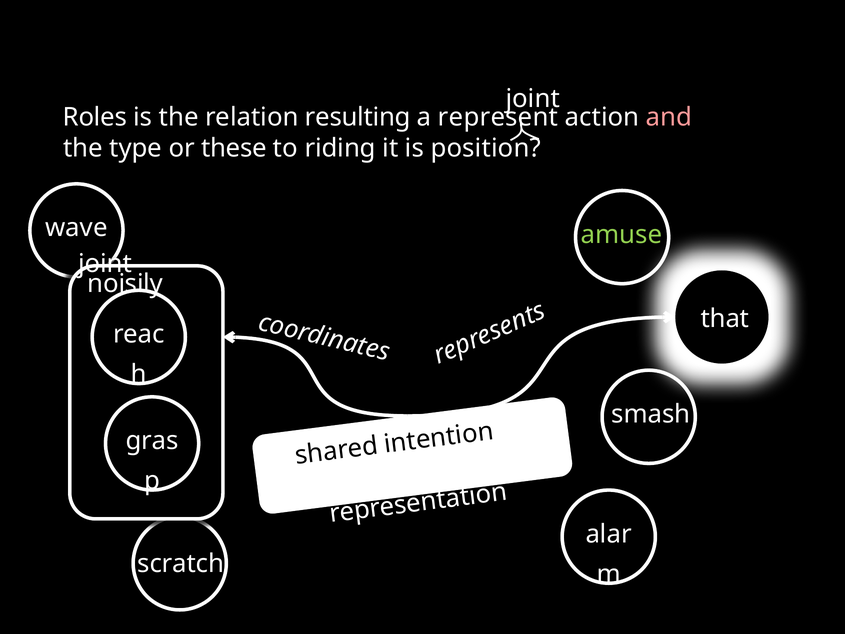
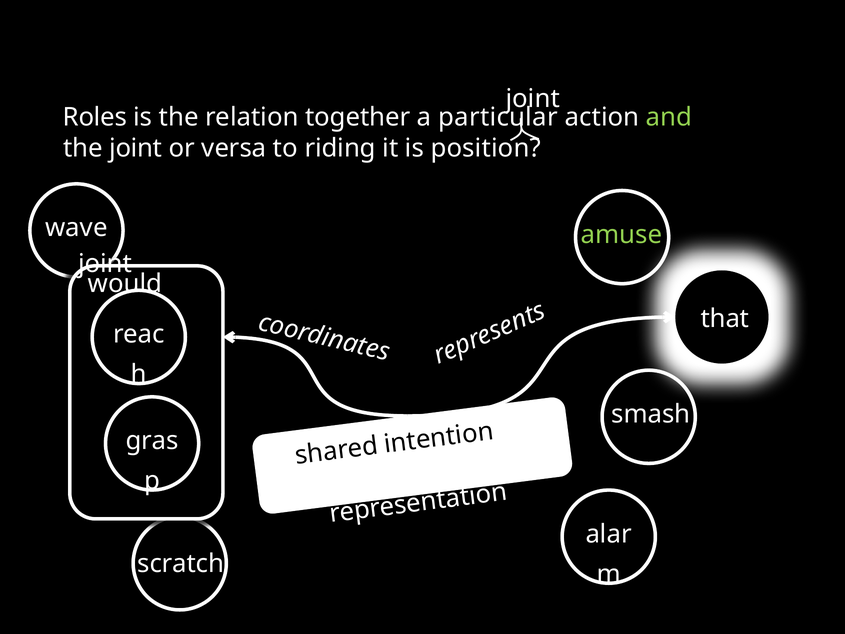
resulting: resulting -> together (358, 117)
represent: represent -> particular (498, 117)
and colour: pink -> light green (669, 117)
the type: type -> joint (136, 148)
these: these -> versa (234, 148)
noisily: noisily -> would (125, 284)
